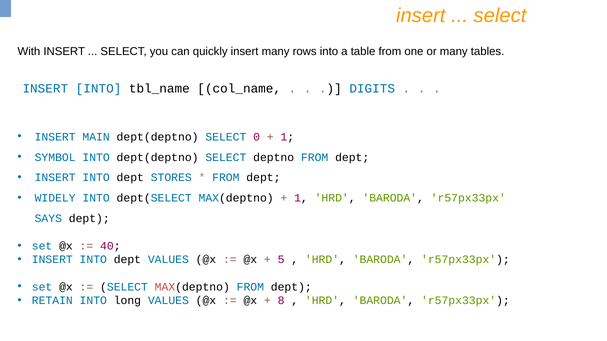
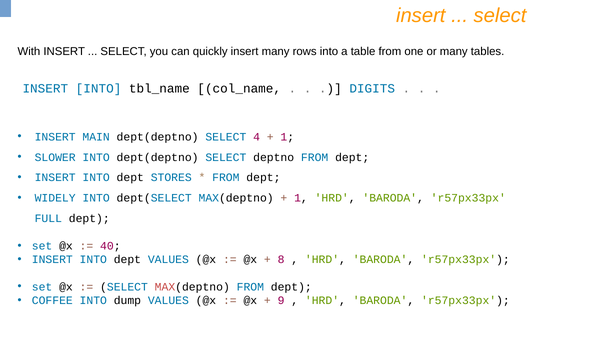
0: 0 -> 4 (257, 137)
SYMBOL: SYMBOL -> SLOWER (55, 157)
SAYS: SAYS -> FULL (48, 219)
5: 5 -> 8 (281, 260)
RETAIN: RETAIN -> COFFEE (52, 301)
long: long -> dump (127, 301)
8: 8 -> 9 (281, 301)
